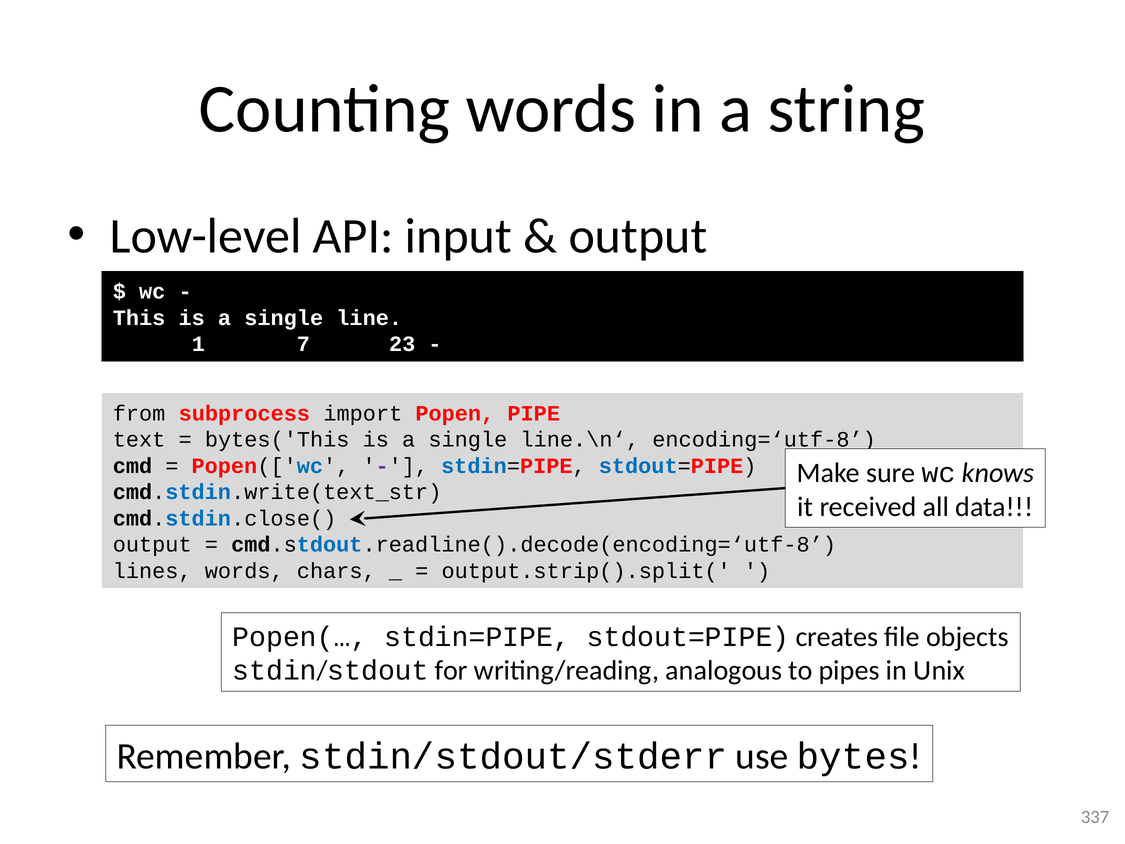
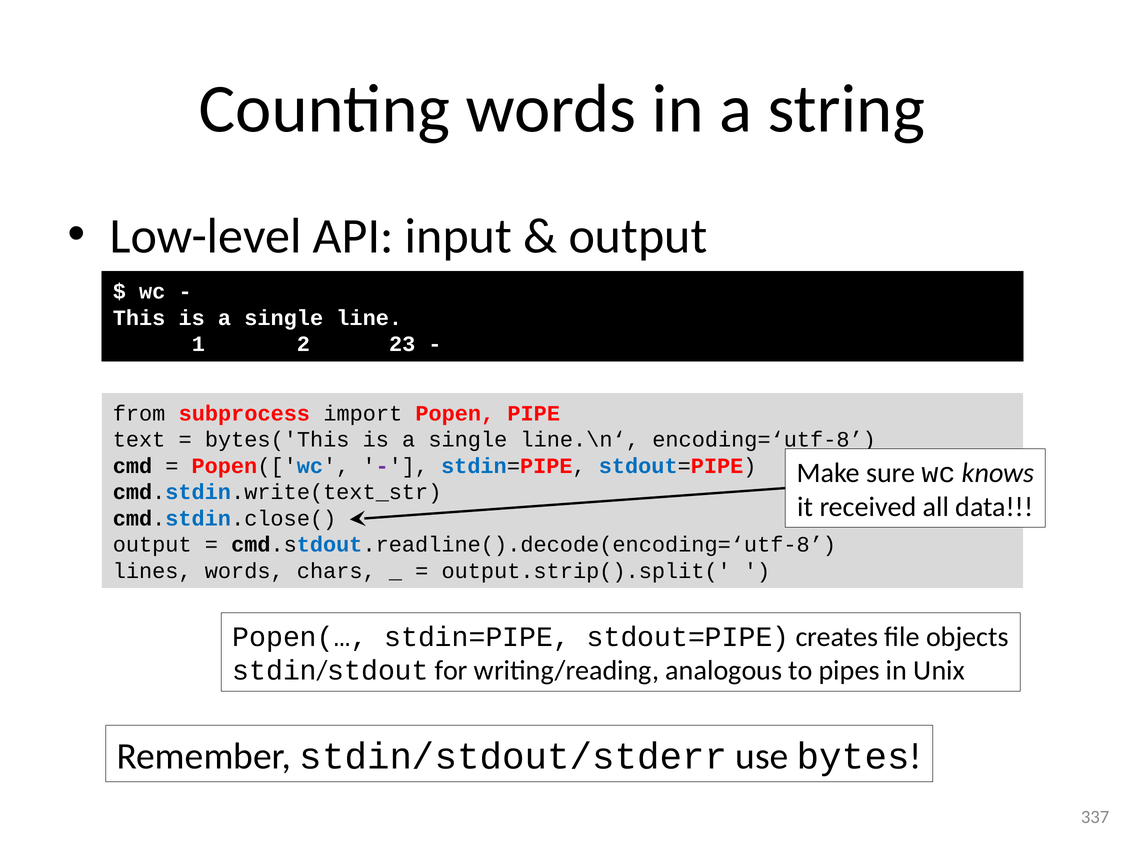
7: 7 -> 2 (303, 344)
